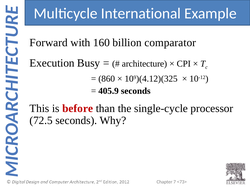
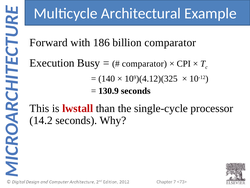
International: International -> Architectural (141, 13)
160: 160 -> 186 (101, 43)
architecture: architecture -> comparator (144, 63)
860: 860 -> 140 (107, 79)
405.9: 405.9 -> 130.9 (109, 91)
before: before -> lwstall (78, 108)
72.5: 72.5 -> 14.2 (41, 120)
